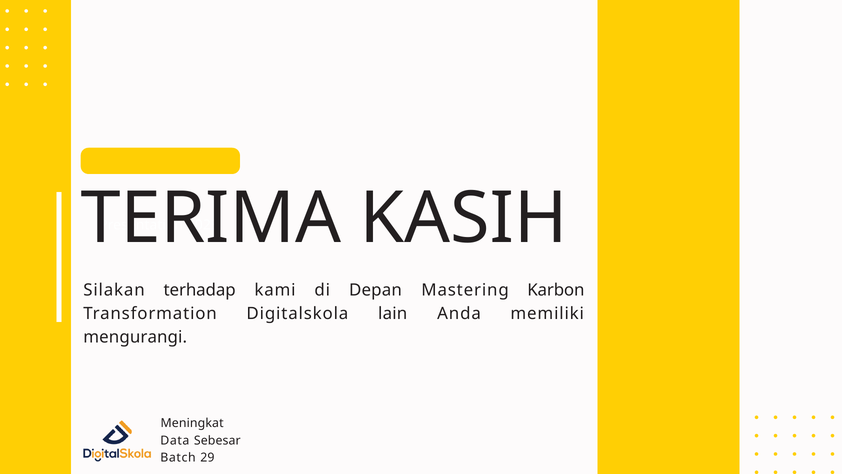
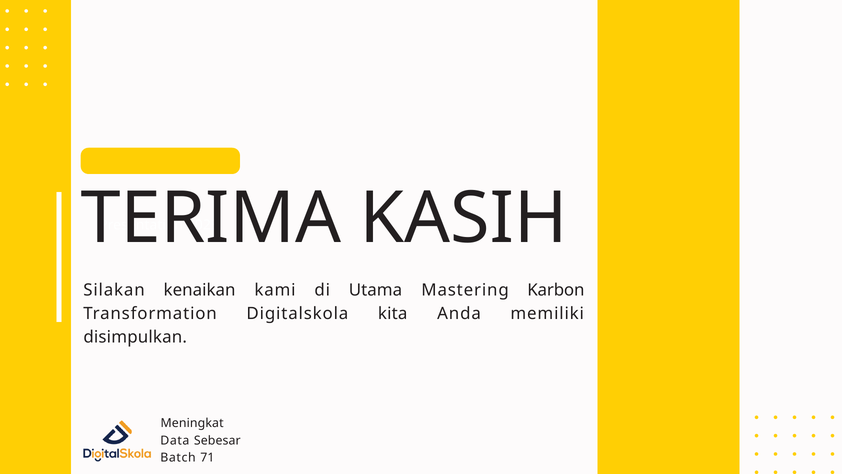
terhadap: terhadap -> kenaikan (200, 290)
Depan: Depan -> Utama (376, 290)
lain: lain -> kita (393, 313)
mengurangi: mengurangi -> disimpulkan (135, 337)
29: 29 -> 71 (207, 457)
